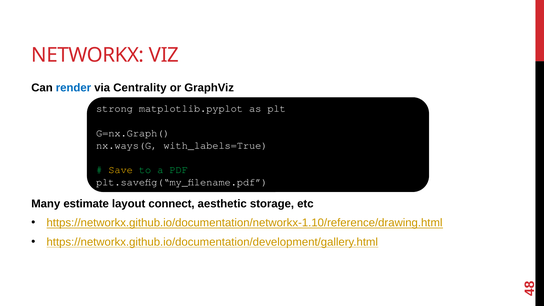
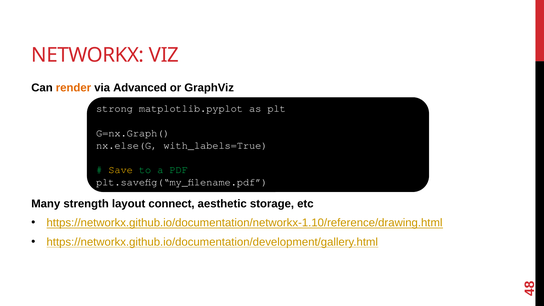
render colour: blue -> orange (73, 88)
Centrality: Centrality -> Advanced (140, 88)
nx.ways(G: nx.ways(G -> nx.else(G (127, 145)
estimate: estimate -> strength (86, 204)
